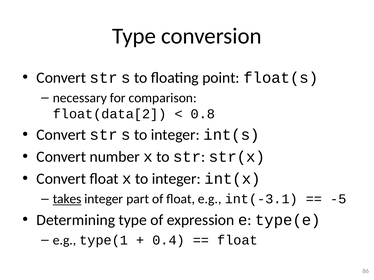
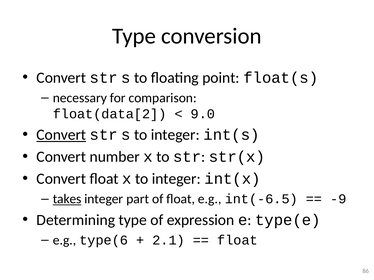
0.8: 0.8 -> 9.0 (203, 114)
Convert underline: none -> present (61, 135)
int(-3.1: int(-3.1 -> int(-6.5 (261, 199)
-5: -5 -> -9 (338, 199)
type(1: type(1 -> type(6 (104, 241)
0.4: 0.4 -> 2.1 (169, 241)
